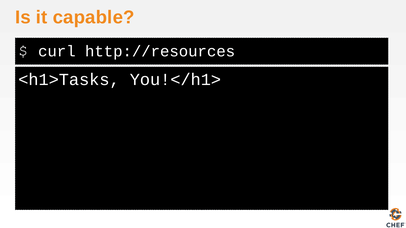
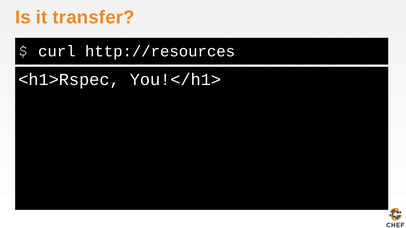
capable: capable -> transfer (94, 18)
<h1>Tasks: <h1>Tasks -> <h1>Rspec (69, 80)
